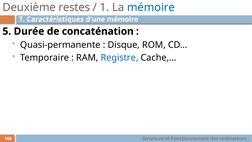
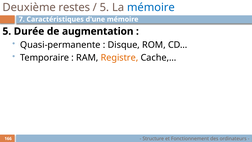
1: 1 -> 5 (104, 7)
concaténation: concaténation -> augmentation (98, 31)
Registre colour: blue -> orange (120, 58)
